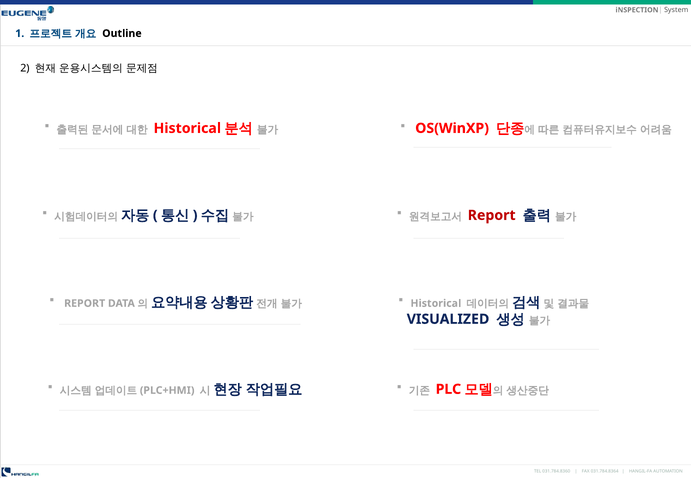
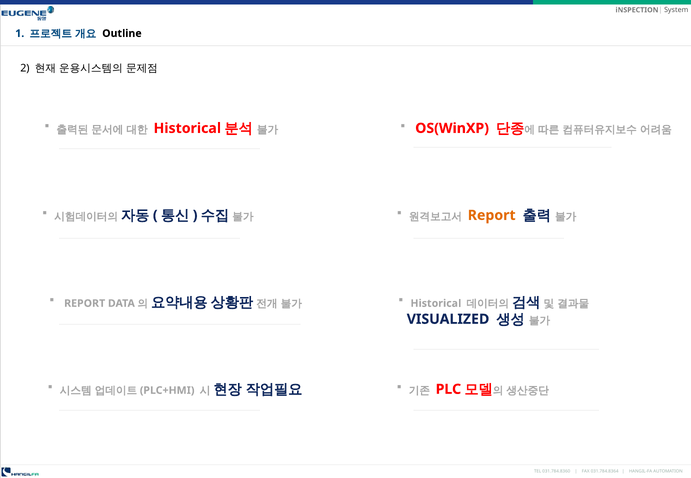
Report colour: red -> orange (492, 215)
